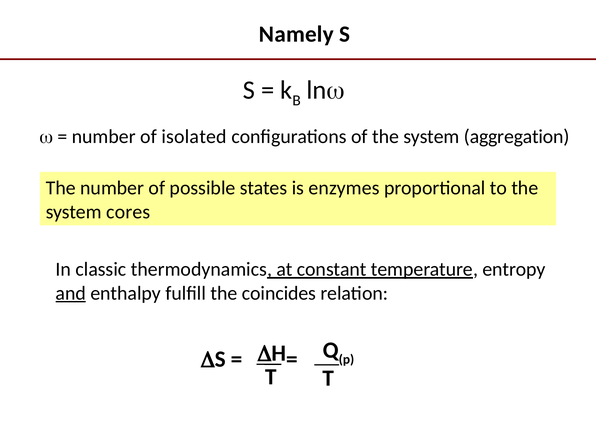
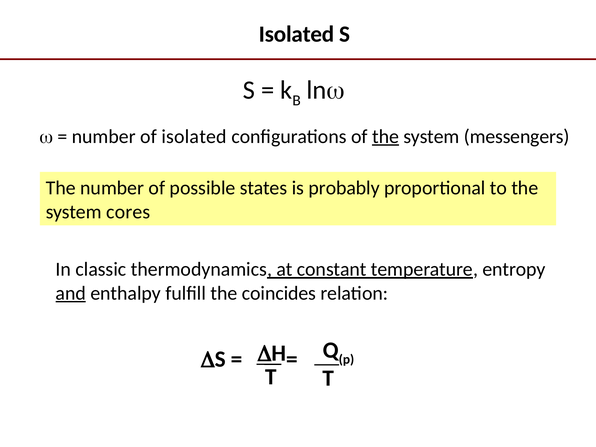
Namely: Namely -> Isolated (297, 34)
the underline: none -> present (386, 136)
aggregation: aggregation -> messengers (517, 136)
enzymes: enzymes -> probably (344, 188)
